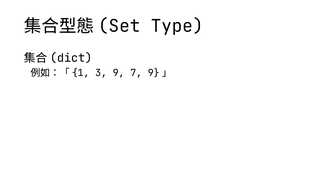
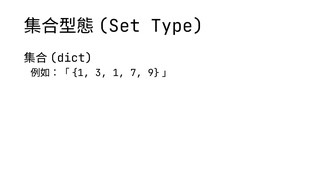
3 9: 9 -> 1 (119, 73)
